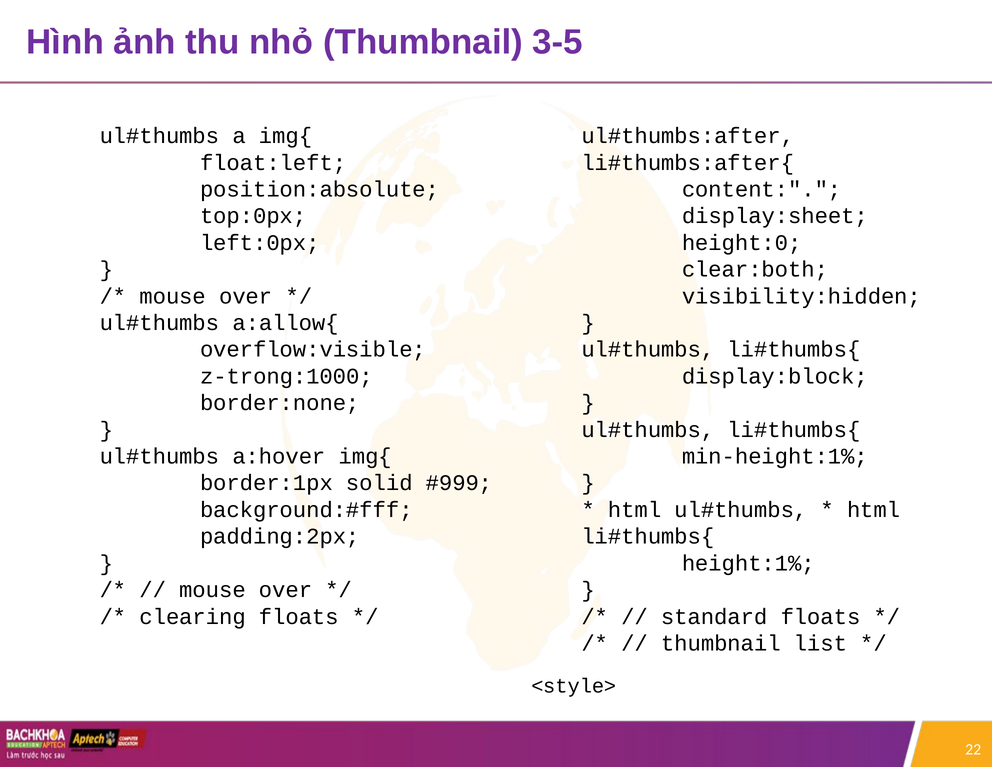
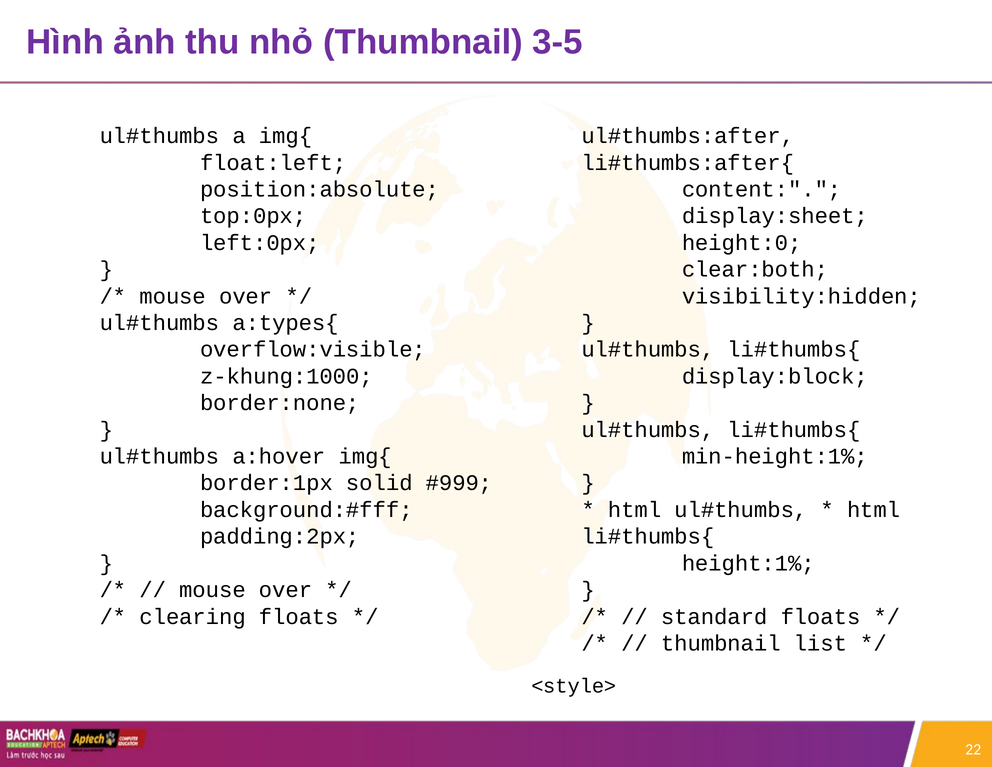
a:allow{: a:allow{ -> a:types{ (286, 323)
z-trong:1000: z-trong:1000 -> z-khung:1000 (286, 376)
